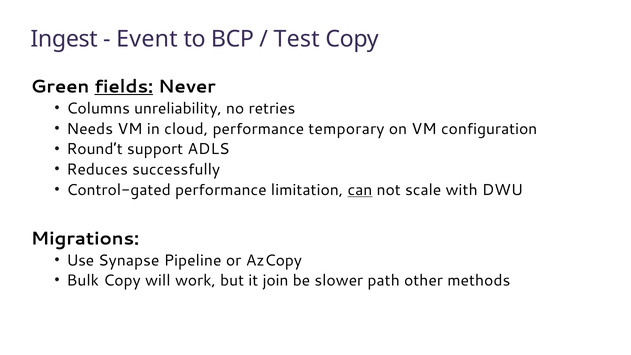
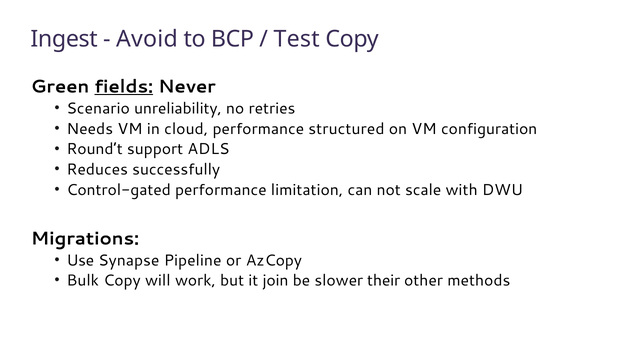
Event: Event -> Avoid (147, 39)
Columns: Columns -> Scenario (98, 109)
temporary: temporary -> structured (346, 129)
can underline: present -> none (360, 190)
path: path -> their (384, 281)
